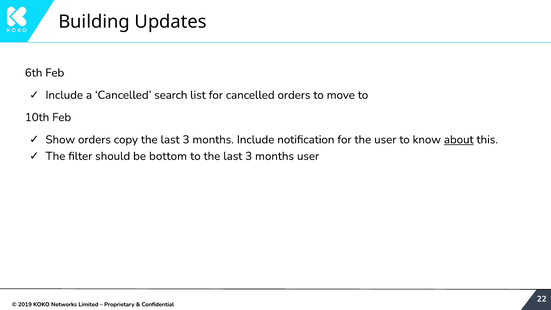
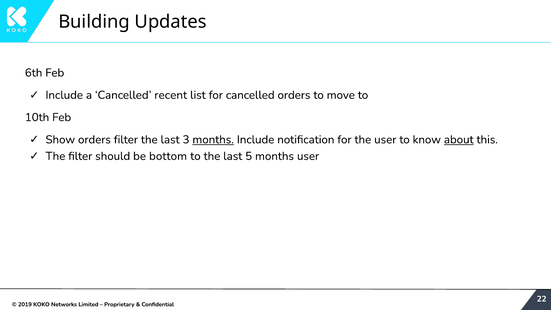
search: search -> recent (171, 95)
orders copy: copy -> filter (126, 140)
months underline: none -> present (213, 140)
to the last 3: 3 -> 5 (249, 156)
